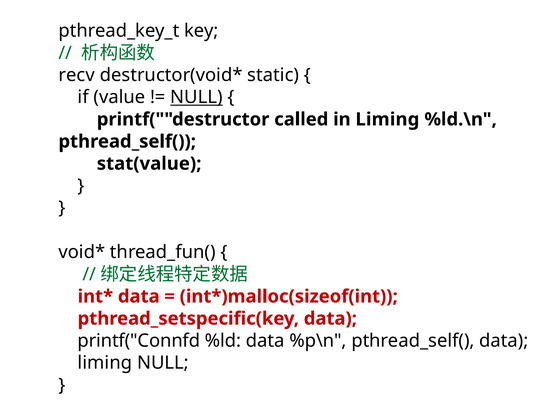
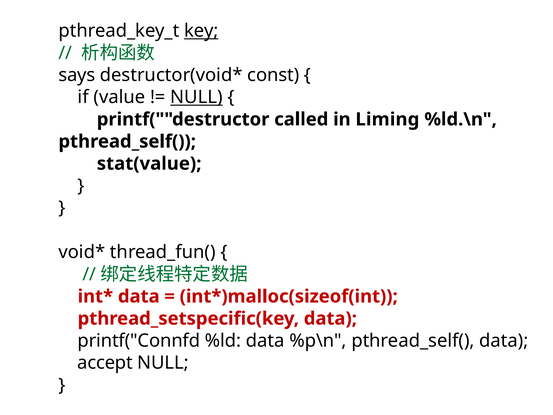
key underline: none -> present (201, 31)
recv: recv -> says (77, 75)
static: static -> const (273, 75)
liming: liming -> accept (105, 363)
